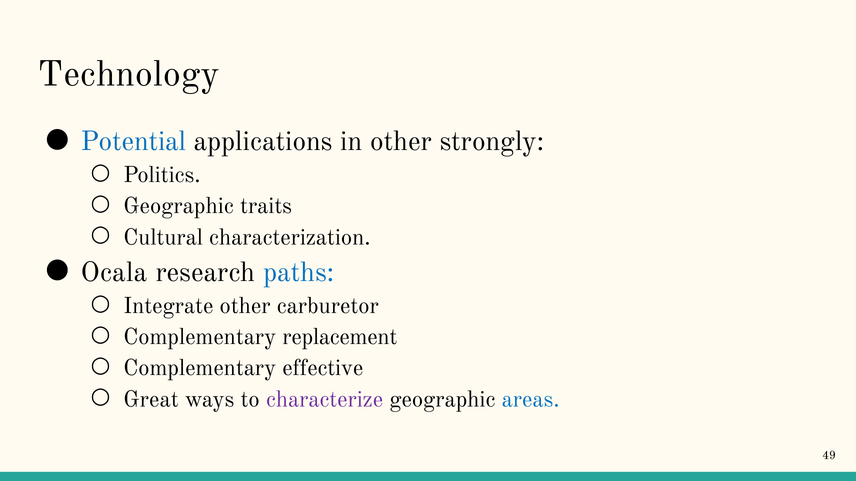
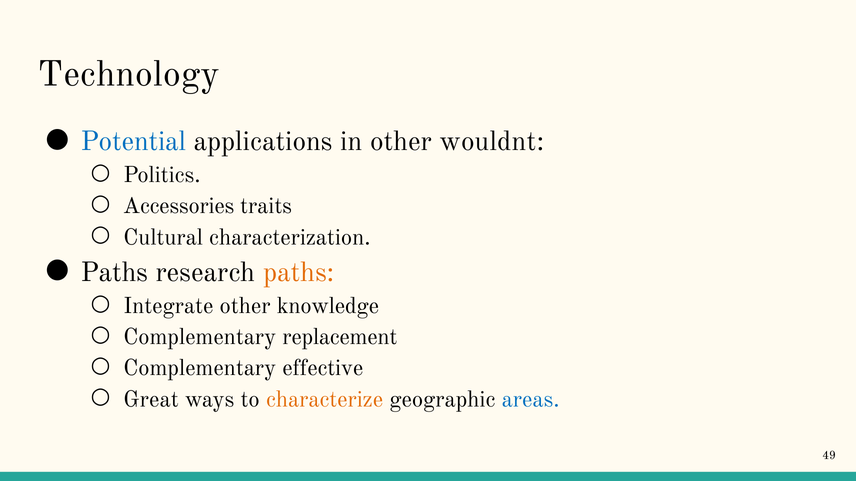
strongly: strongly -> wouldnt (492, 141)
Geographic: Geographic -> Accessories (179, 206)
Ocala: Ocala -> Paths (114, 273)
paths colour: blue -> orange (299, 273)
carburetor: carburetor -> knowledge (328, 306)
characterize colour: purple -> orange (325, 400)
